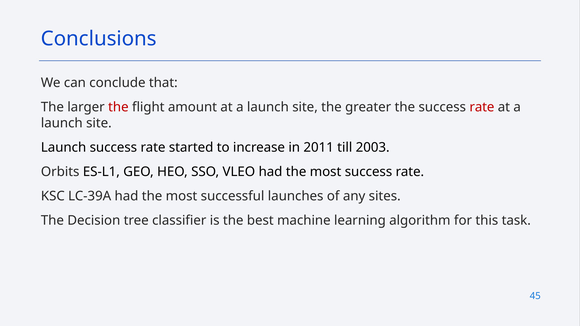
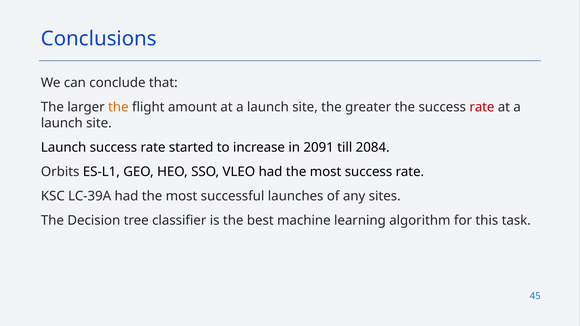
the colour: red -> orange (118, 107)
2011: 2011 -> 2091 (319, 147)
2003: 2003 -> 2084 (373, 147)
